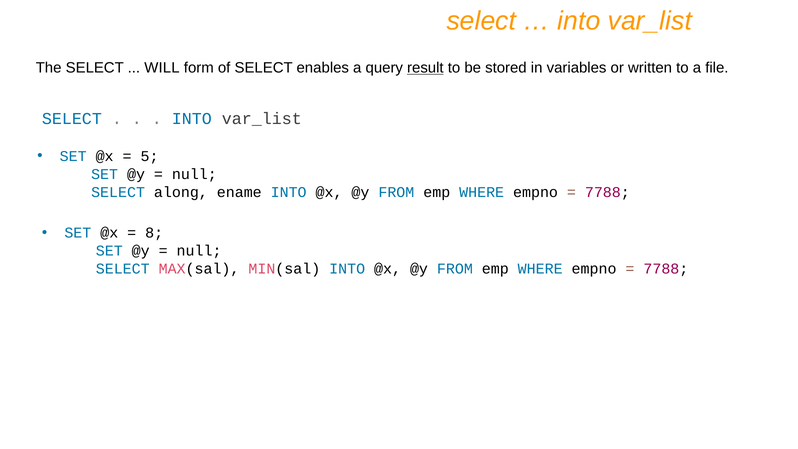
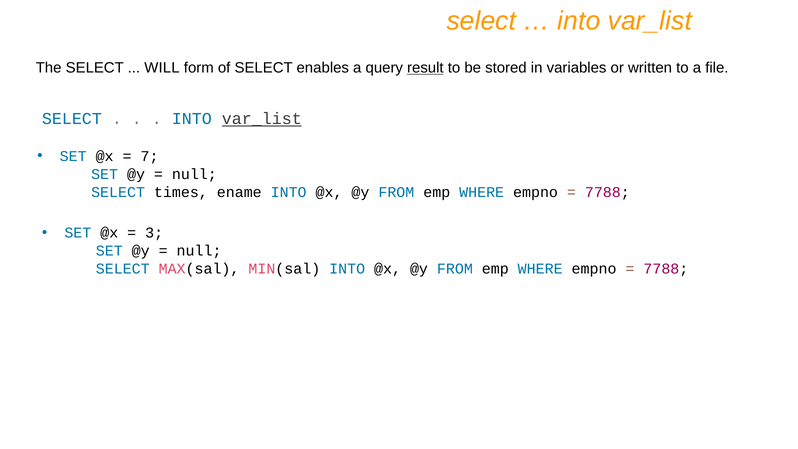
var_list underline: none -> present (262, 119)
5: 5 -> 7 (150, 156)
along: along -> times (181, 192)
8: 8 -> 3 (154, 233)
